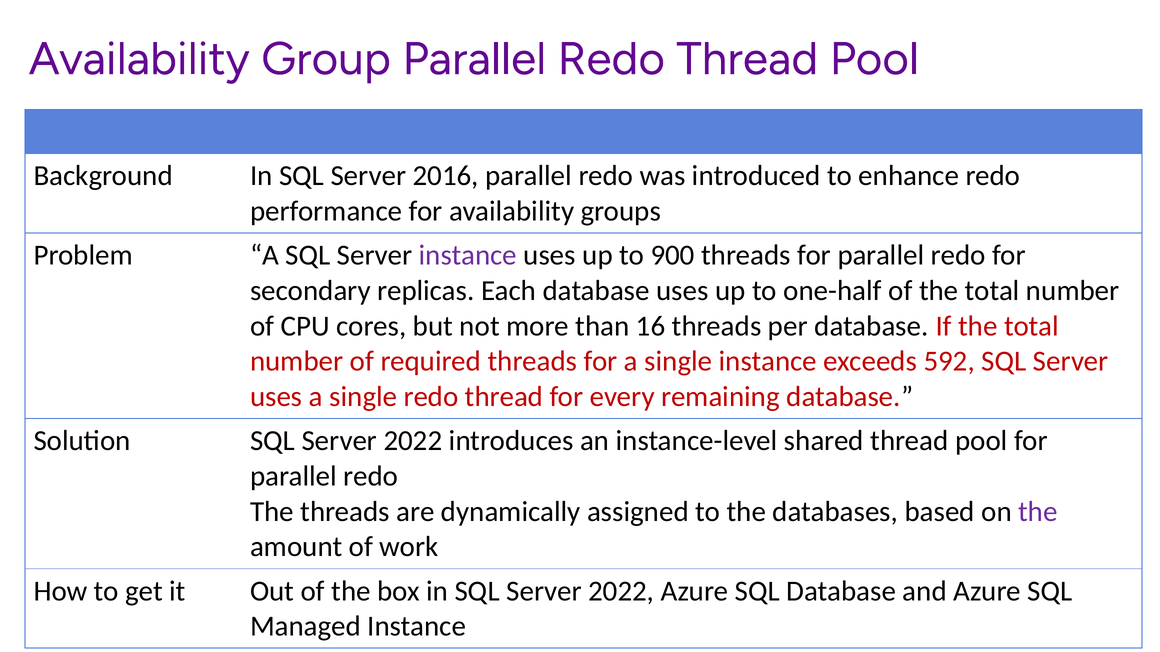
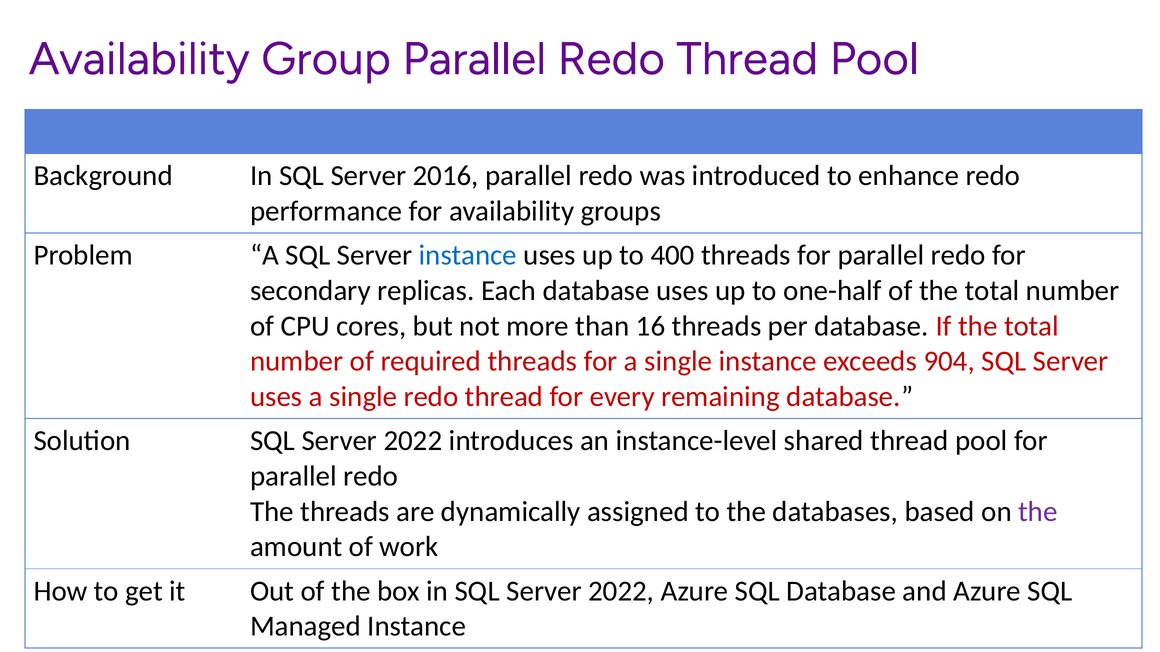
instance colour: purple -> blue (468, 255)
900: 900 -> 400 (673, 255)
592: 592 -> 904 (949, 362)
